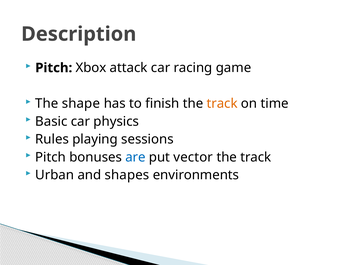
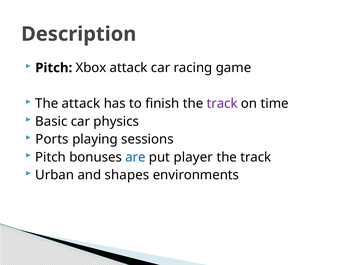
The shape: shape -> attack (81, 104)
track colour: orange -> purple (222, 104)
Rules: Rules -> Ports (52, 139)
vector: vector -> player (193, 157)
